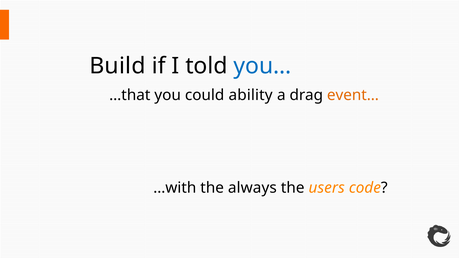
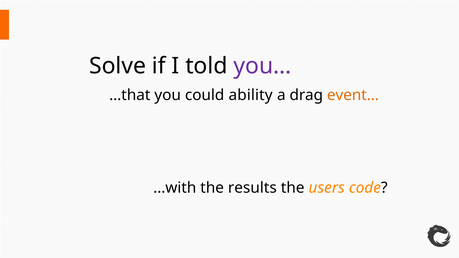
Build: Build -> Solve (118, 66)
you… colour: blue -> purple (263, 66)
always: always -> results (252, 188)
